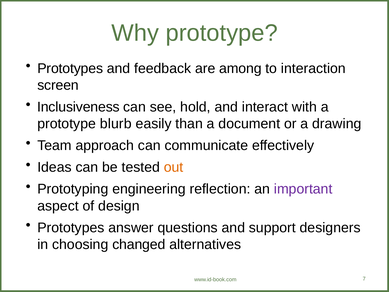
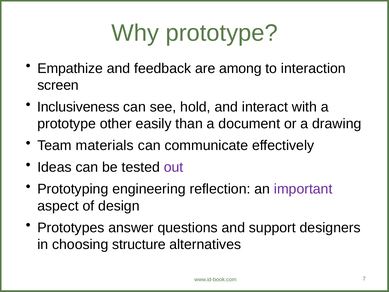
Prototypes: Prototypes -> Empathize (70, 68)
blurb: blurb -> other (116, 124)
approach: approach -> materials (105, 145)
out colour: orange -> purple (174, 167)
changed: changed -> structure (139, 244)
